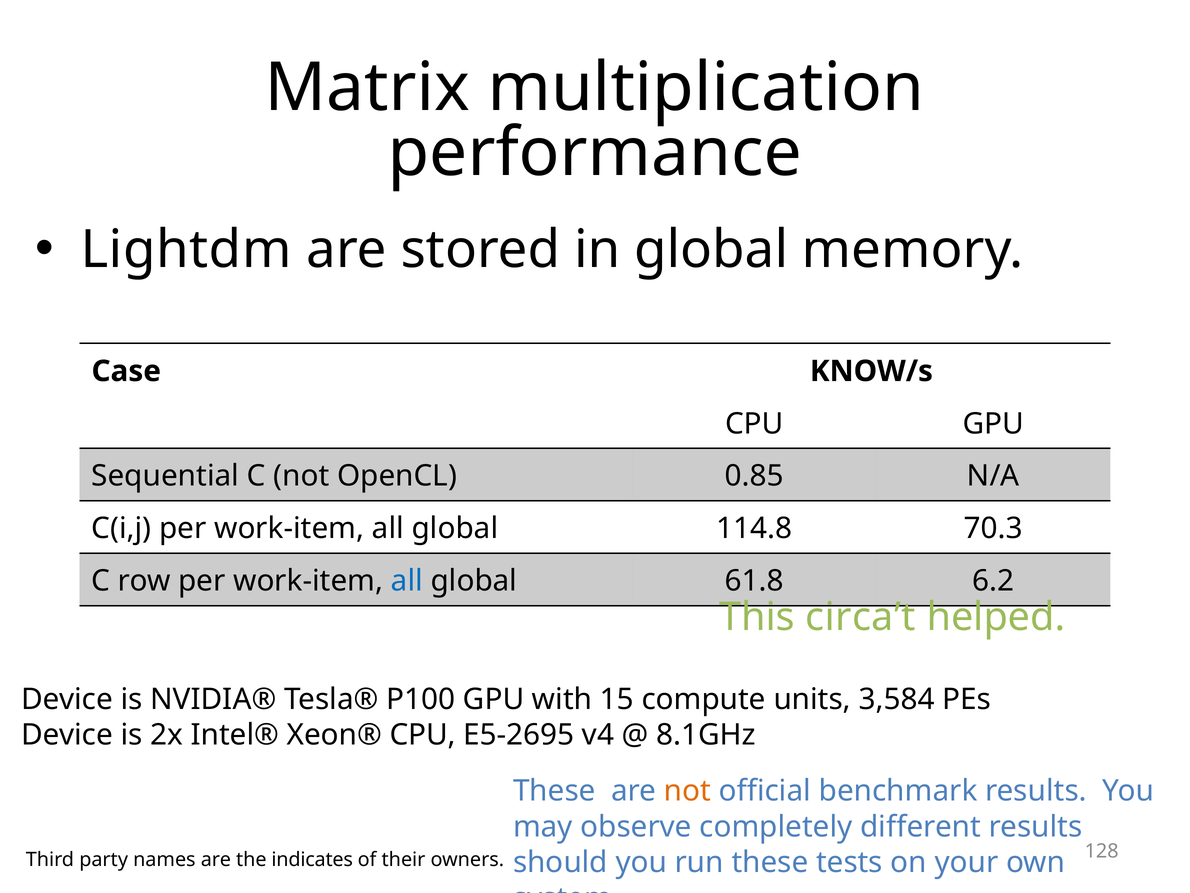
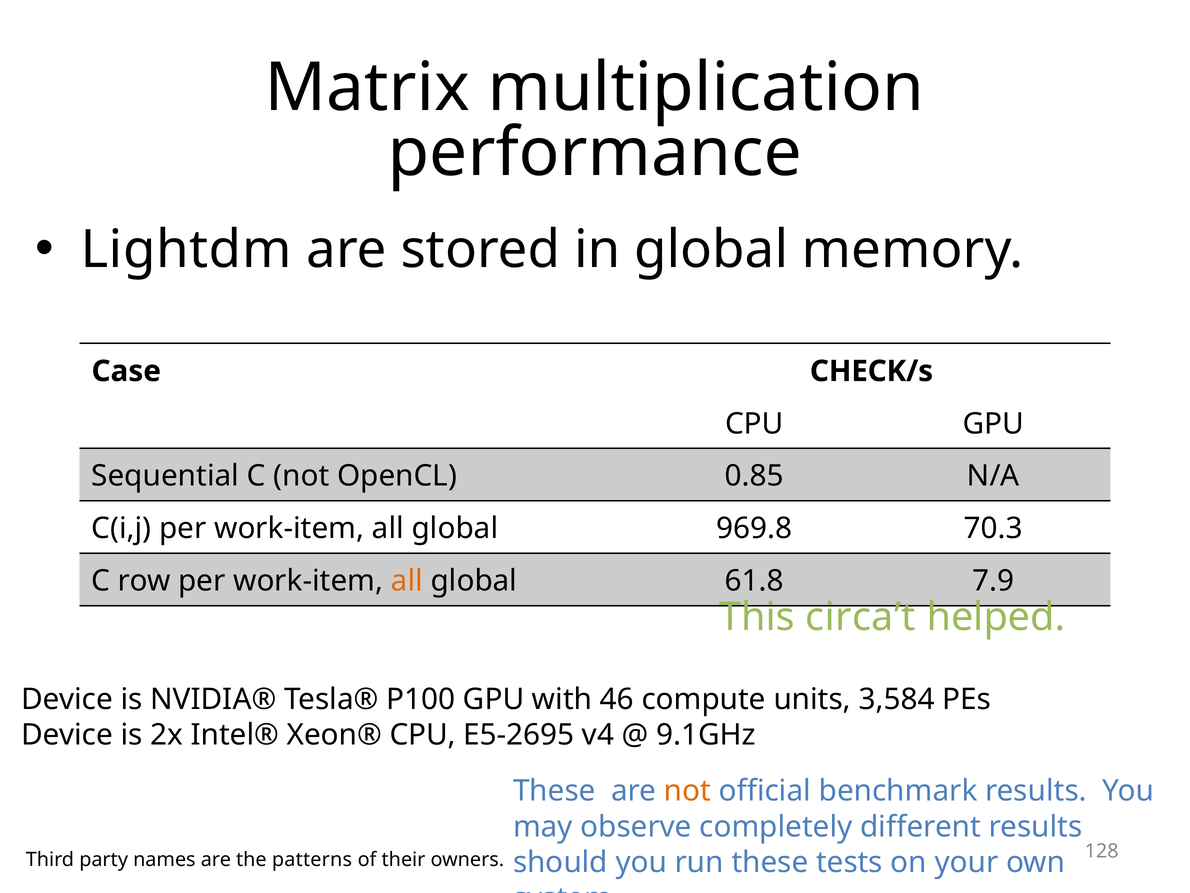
KNOW/s: KNOW/s -> CHECK/s (871, 371)
114.8: 114.8 -> 969.8 (754, 528)
all colour: blue -> orange (407, 581)
6.2: 6.2 -> 7.9 (993, 581)
15: 15 -> 46 (617, 699)
8.1GHz: 8.1GHz -> 9.1GHz (706, 735)
indicates: indicates -> patterns (312, 859)
